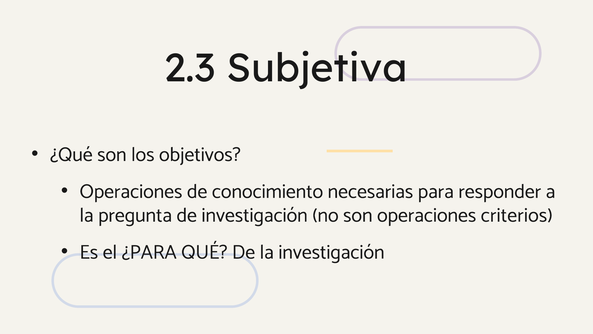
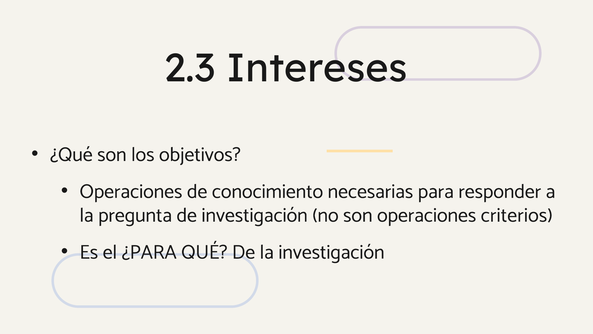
Subjetiva: Subjetiva -> Intereses (317, 68)
